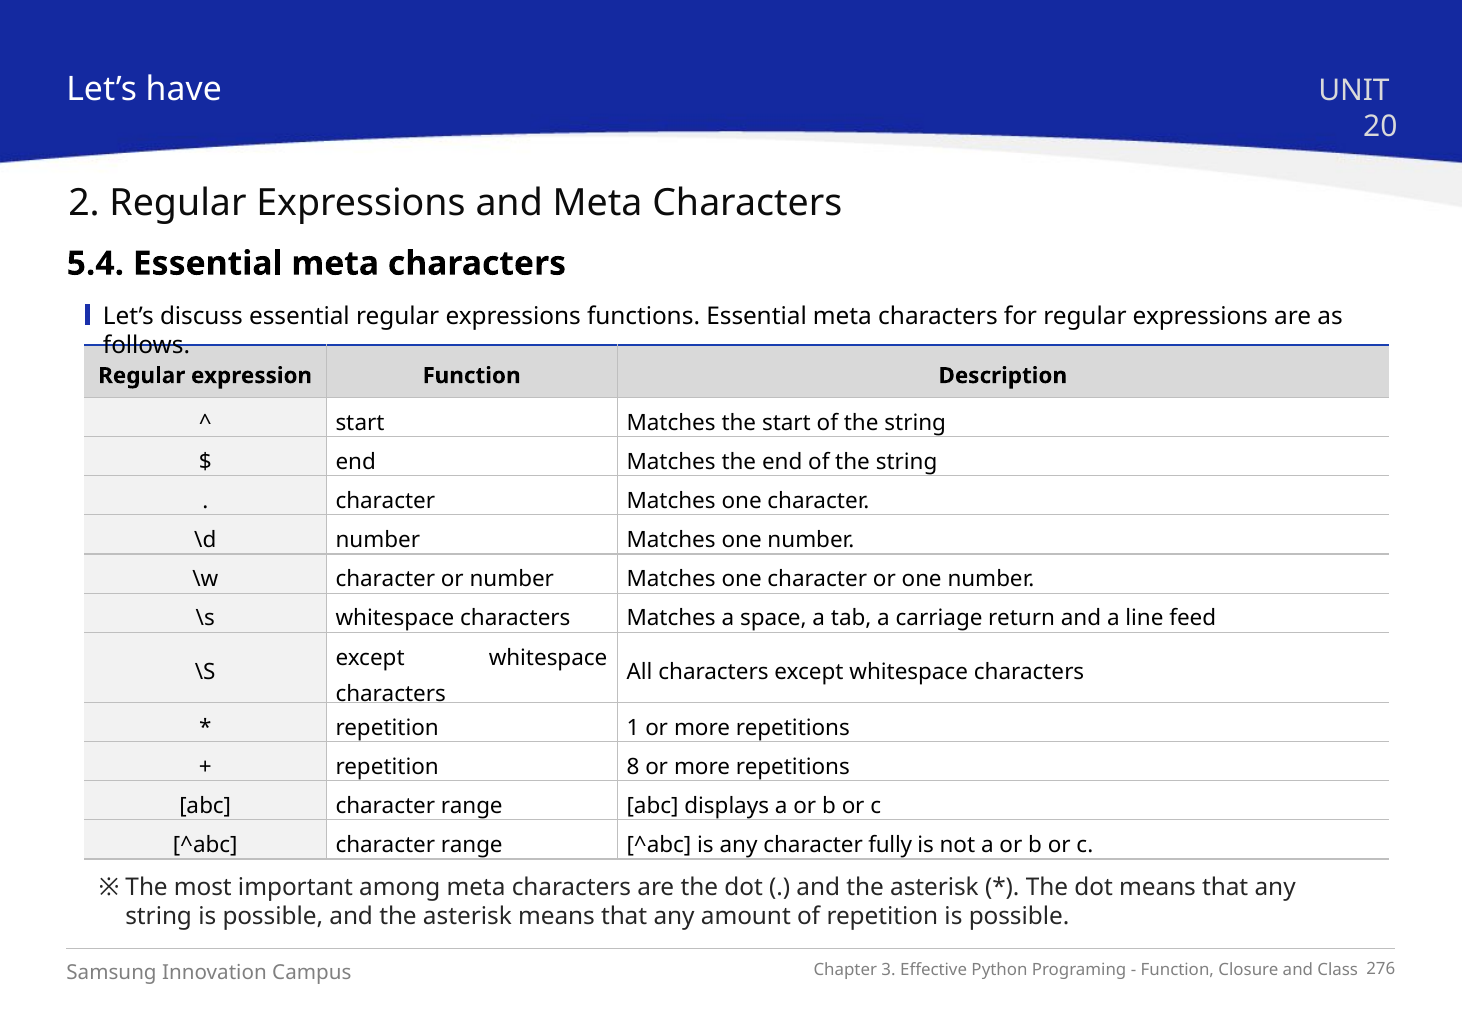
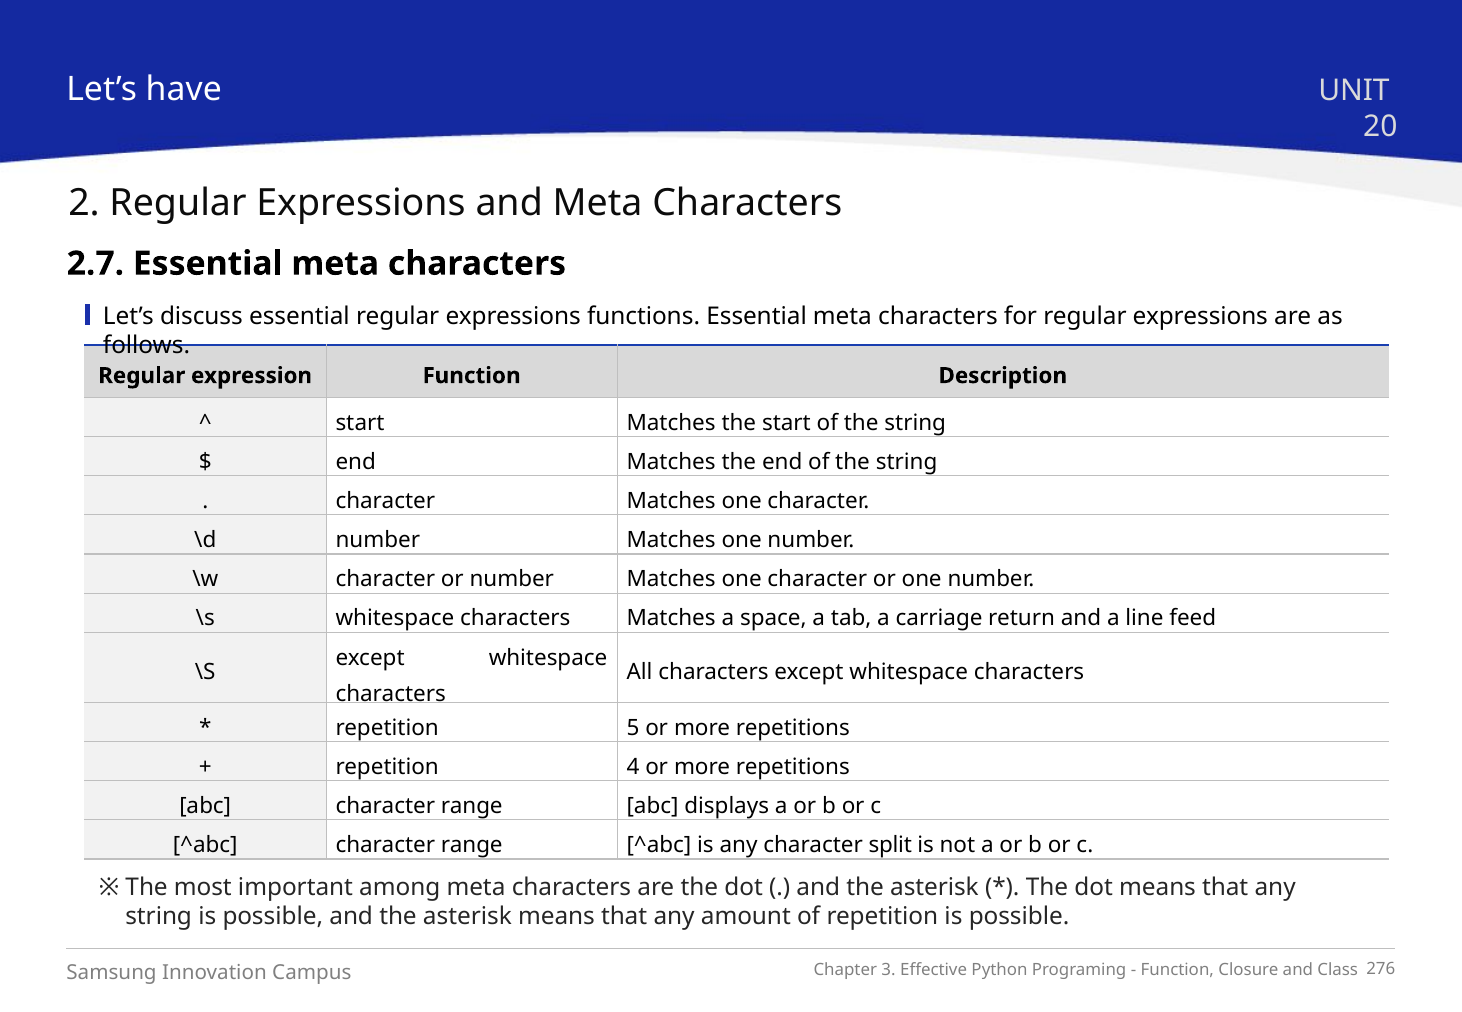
5.4: 5.4 -> 2.7 (95, 264)
1: 1 -> 5 (633, 728)
8: 8 -> 4 (633, 767)
fully: fully -> split (890, 845)
